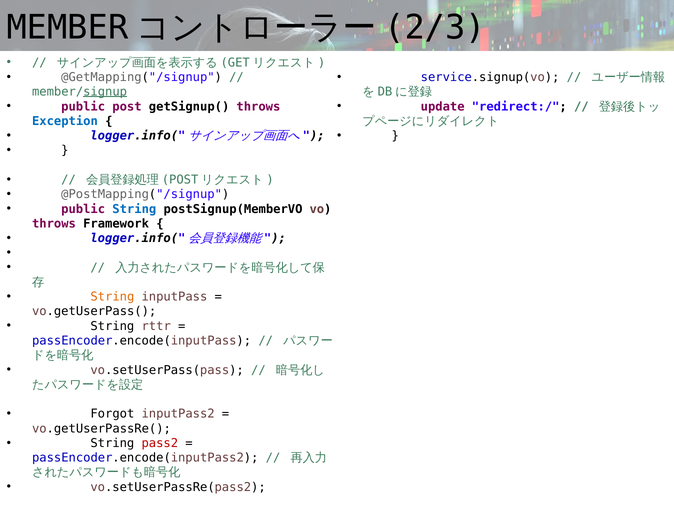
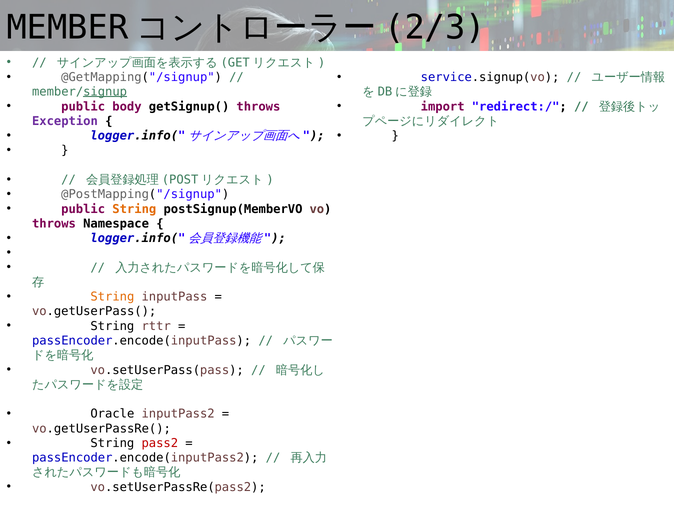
post: post -> body (127, 106)
update: update -> import (443, 106)
Exception colour: blue -> purple (65, 121)
String colour: blue -> orange (134, 209)
Framework: Framework -> Namespace (116, 223)
Forgot: Forgot -> Oracle (112, 413)
